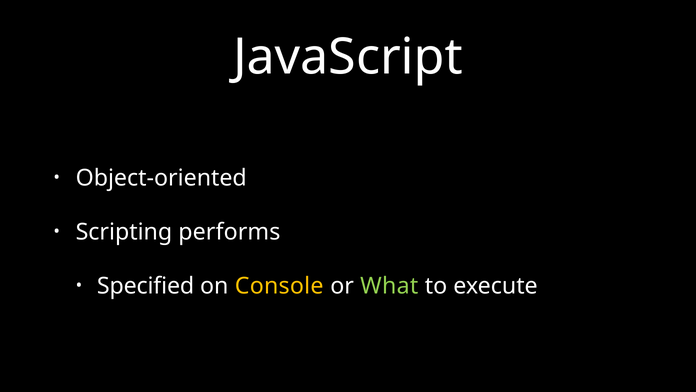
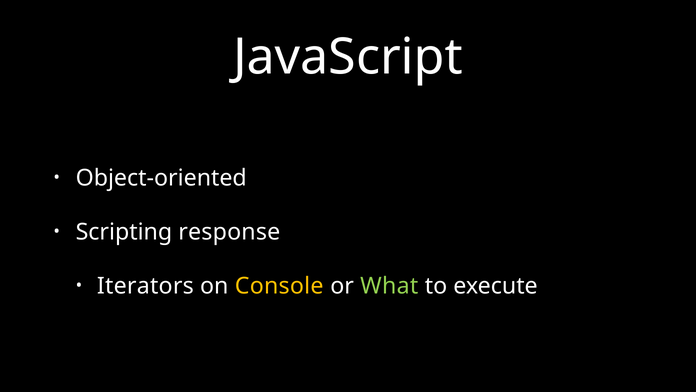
performs: performs -> response (229, 232)
Specified: Specified -> Iterators (145, 286)
